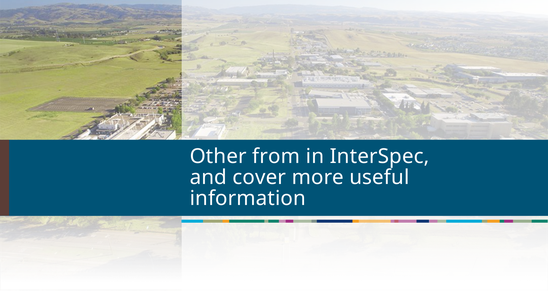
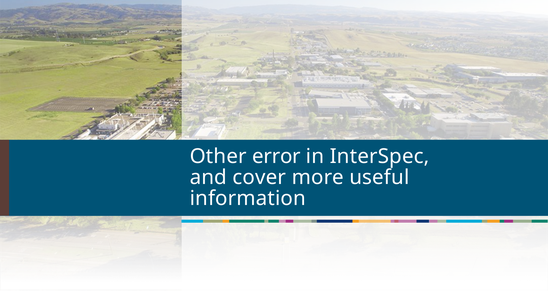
from: from -> error (276, 156)
